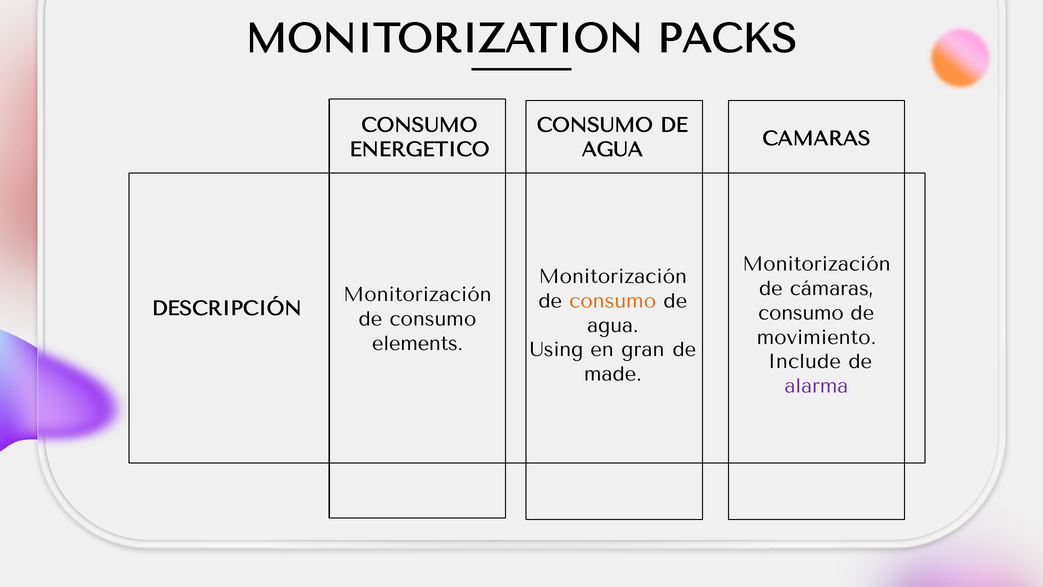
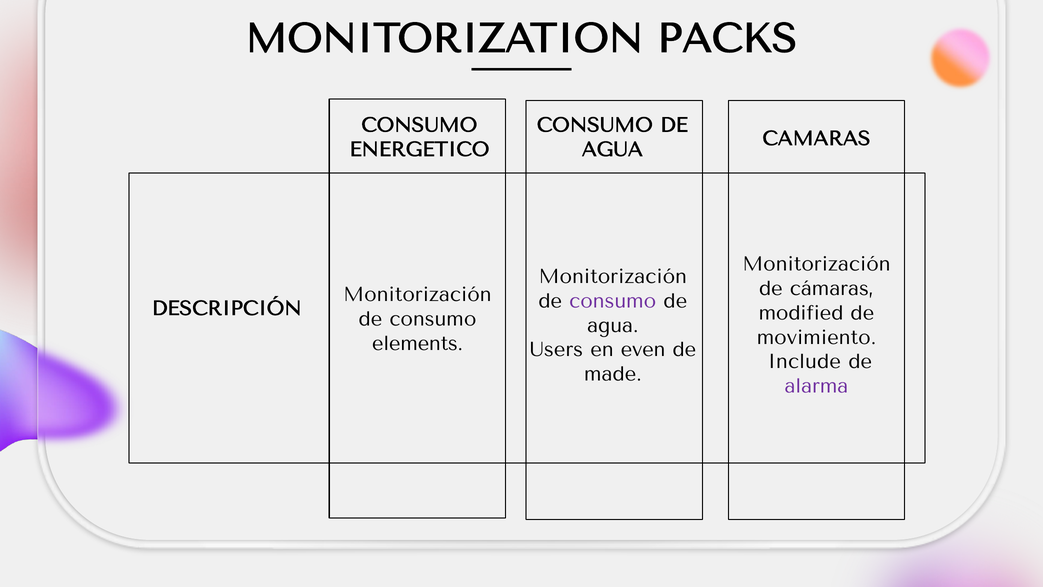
consumo colour: orange -> purple (613, 301)
consumo: consumo -> modified (801, 313)
Using: Using -> Users (556, 350)
gran: gran -> even (643, 350)
